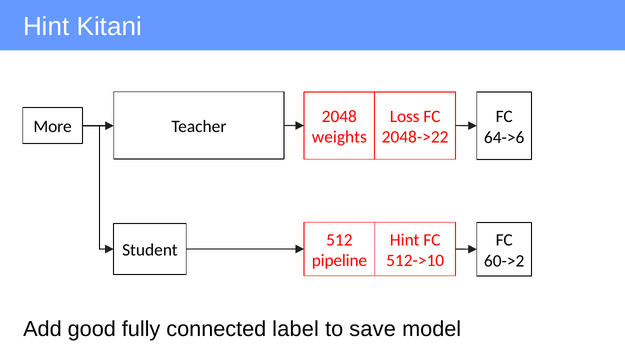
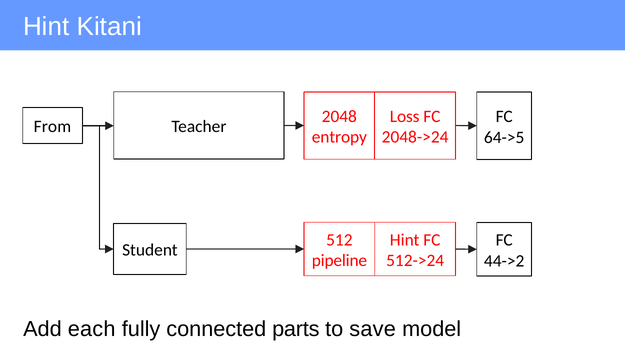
More: More -> From (52, 127)
weights: weights -> entropy (339, 137)
2048->22: 2048->22 -> 2048->24 (415, 137)
64->6: 64->6 -> 64->5 (504, 137)
512->10: 512->10 -> 512->24 (415, 260)
60->2: 60->2 -> 44->2 (504, 261)
good: good -> each (92, 329)
label: label -> parts (296, 329)
